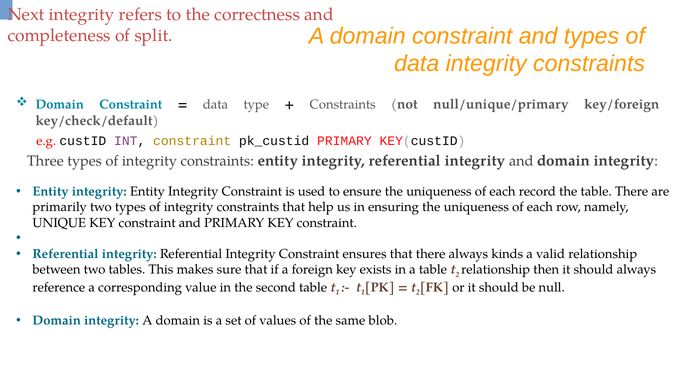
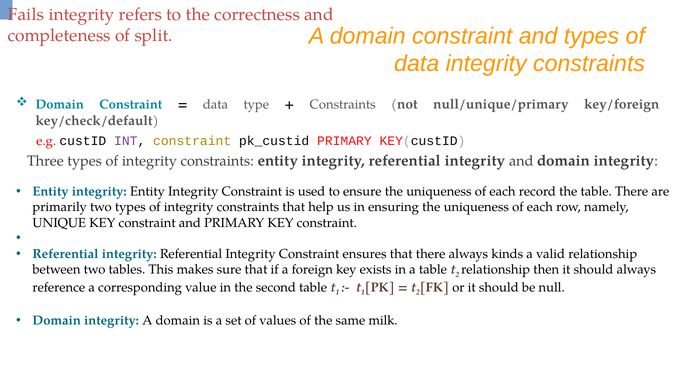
Next: Next -> Fails (26, 15)
blob: blob -> milk (383, 321)
